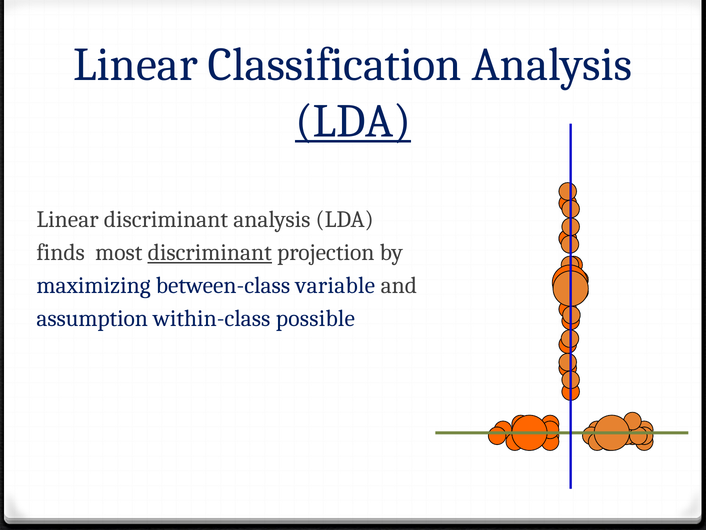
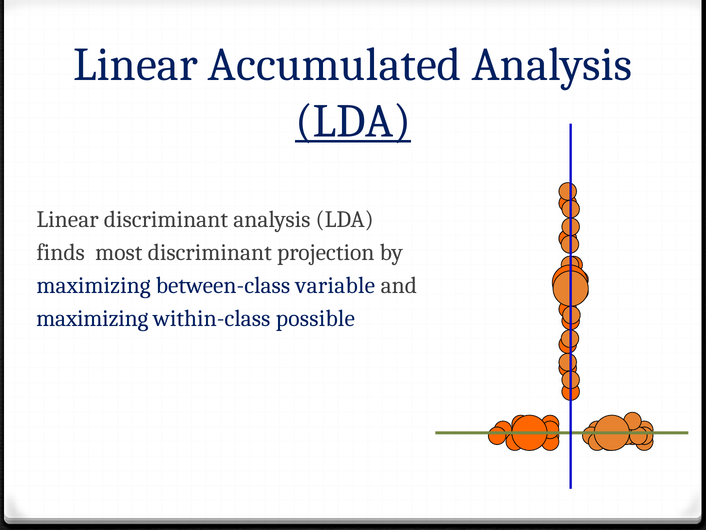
Classification: Classification -> Accumulated (335, 64)
discriminant underline: present -> none (210, 252)
assumption: assumption -> maximizing (92, 318)
